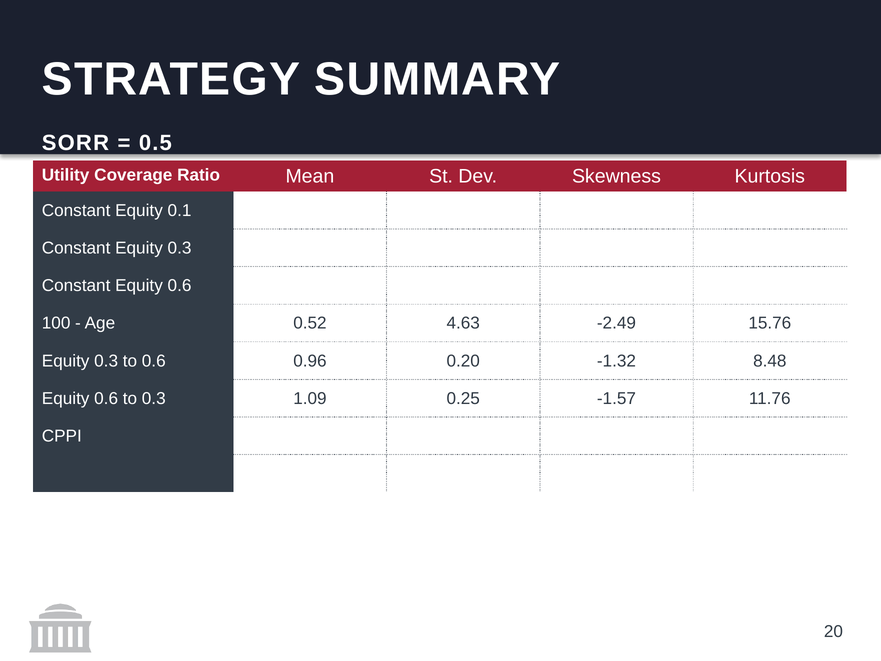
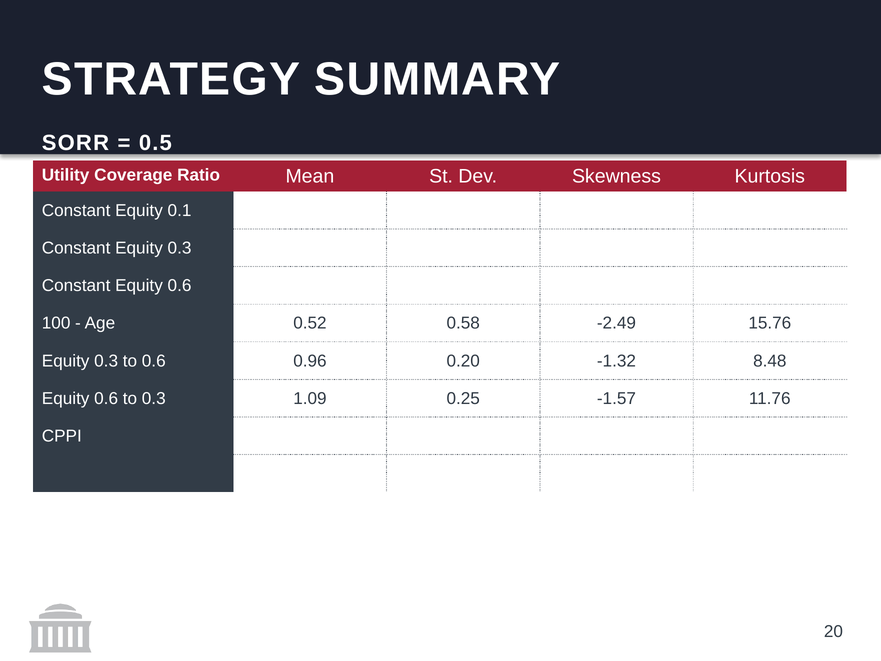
4.63: 4.63 -> 0.58 (463, 323)
